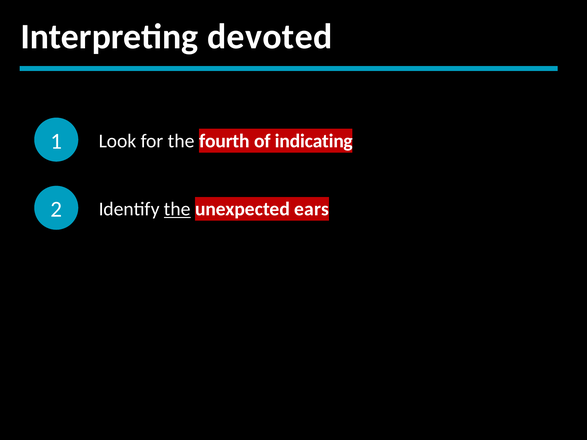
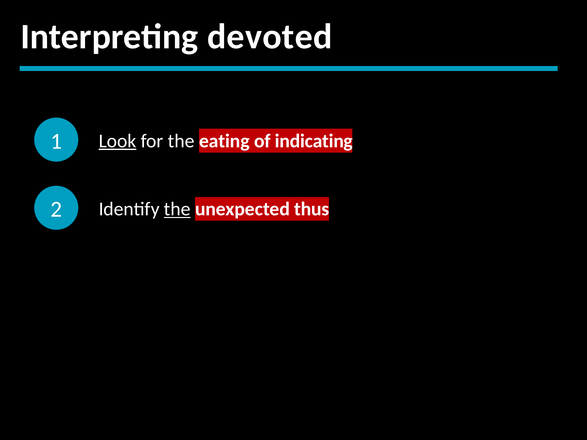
Look underline: none -> present (118, 141)
fourth: fourth -> eating (224, 141)
ears: ears -> thus (312, 209)
